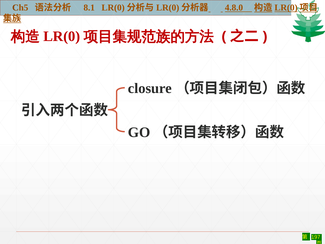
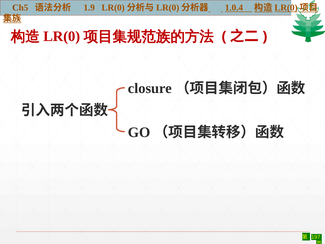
8.1: 8.1 -> 1.9 (89, 8)
4.8.0: 4.8.0 -> 1.0.4 (234, 8)
